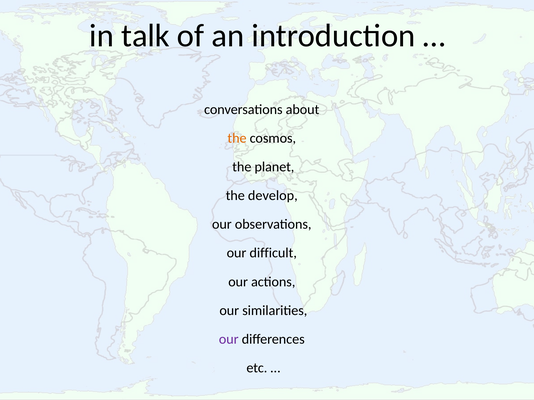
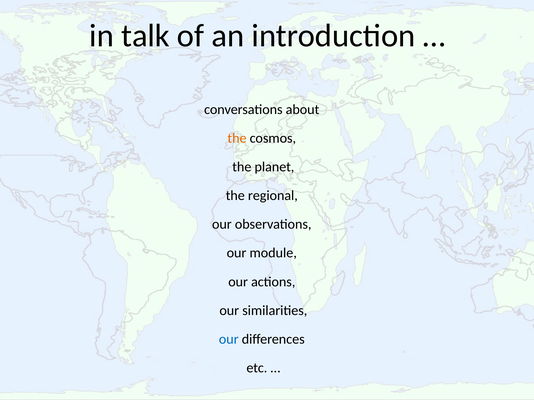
develop: develop -> regional (273, 196)
difficult: difficult -> module (273, 253)
our colour: purple -> blue (229, 340)
